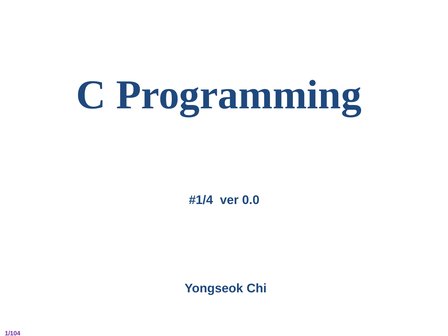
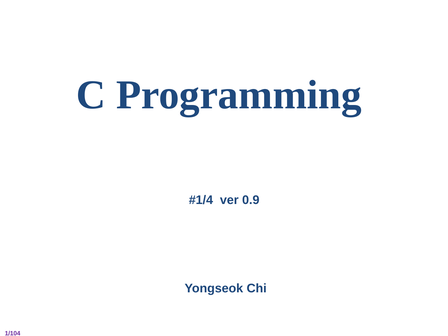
0.0: 0.0 -> 0.9 (251, 200)
